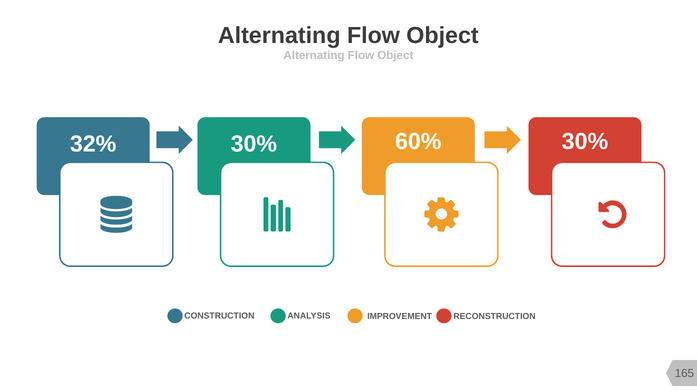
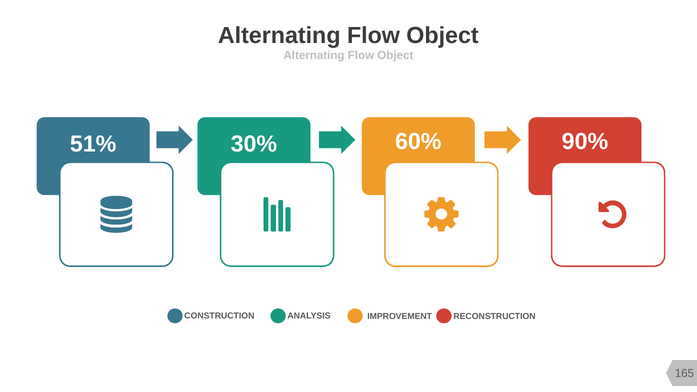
32%: 32% -> 51% (93, 144)
60% 30%: 30% -> 90% (585, 142)
